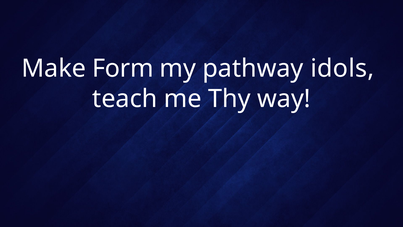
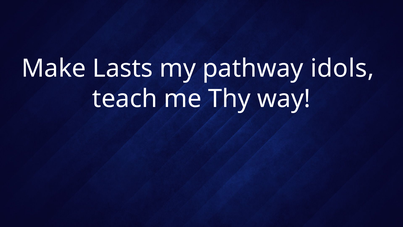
Form: Form -> Lasts (123, 68)
